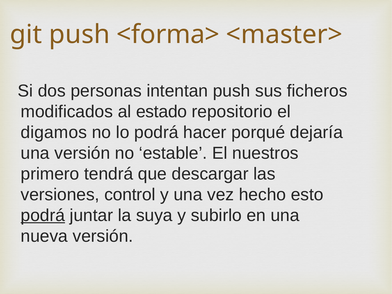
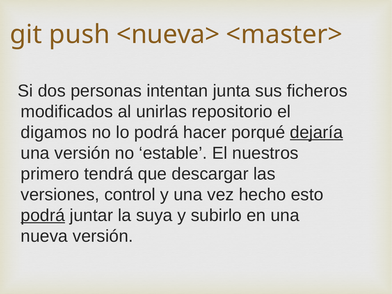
<forma>: <forma> -> <nueva> (168, 34)
intentan push: push -> junta (232, 91)
estado: estado -> unirlas (161, 112)
dejaría underline: none -> present (316, 132)
